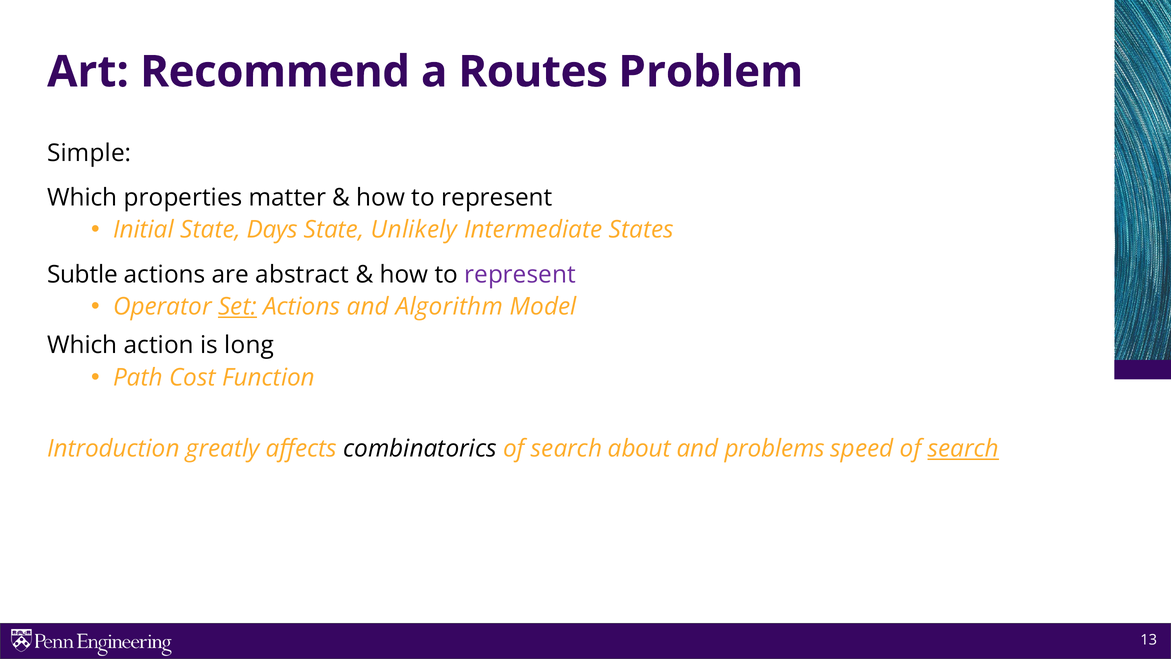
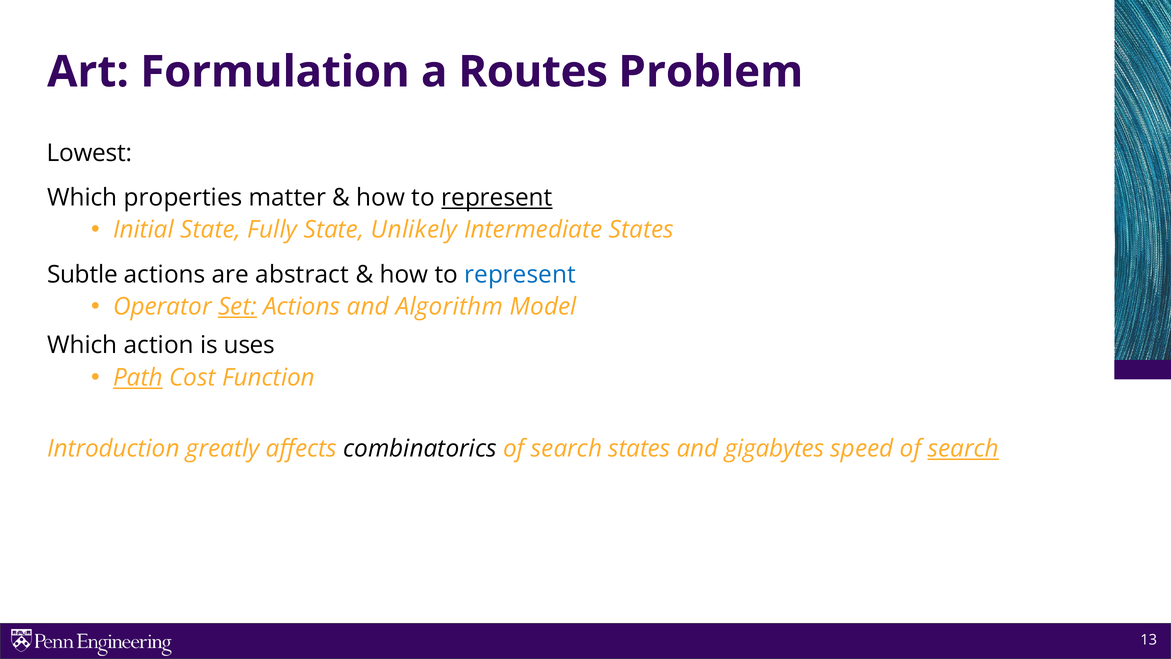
Recommend: Recommend -> Formulation (275, 72)
Simple: Simple -> Lowest (89, 153)
represent underline: none -> present (497, 198)
Days: Days -> Fully (272, 230)
represent colour: purple -> blue (520, 274)
long: long -> uses (249, 345)
Path underline: none -> present (138, 377)
search about: about -> states (639, 448)
problems: problems -> gigabytes (775, 448)
